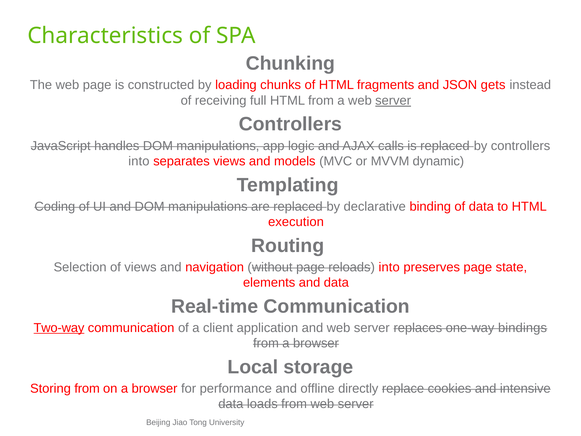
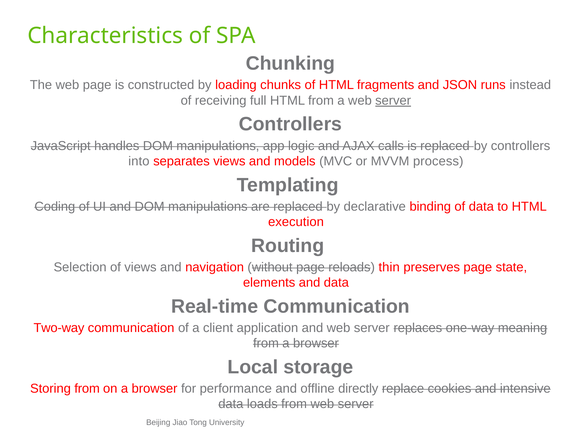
gets: gets -> runs (493, 85)
dynamic: dynamic -> process (438, 161)
reloads into: into -> thin (389, 267)
Two-way underline: present -> none (59, 328)
bindings: bindings -> meaning (523, 328)
